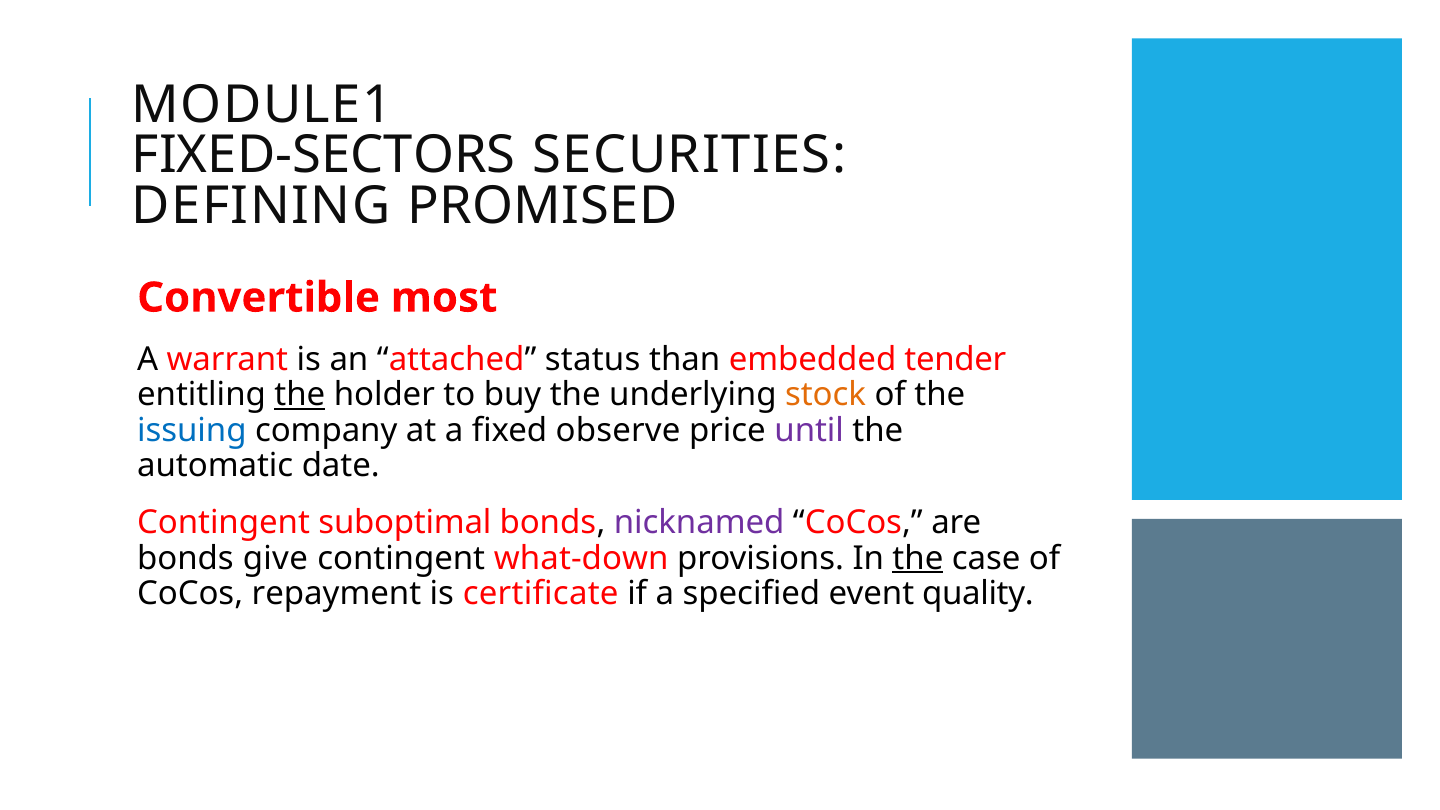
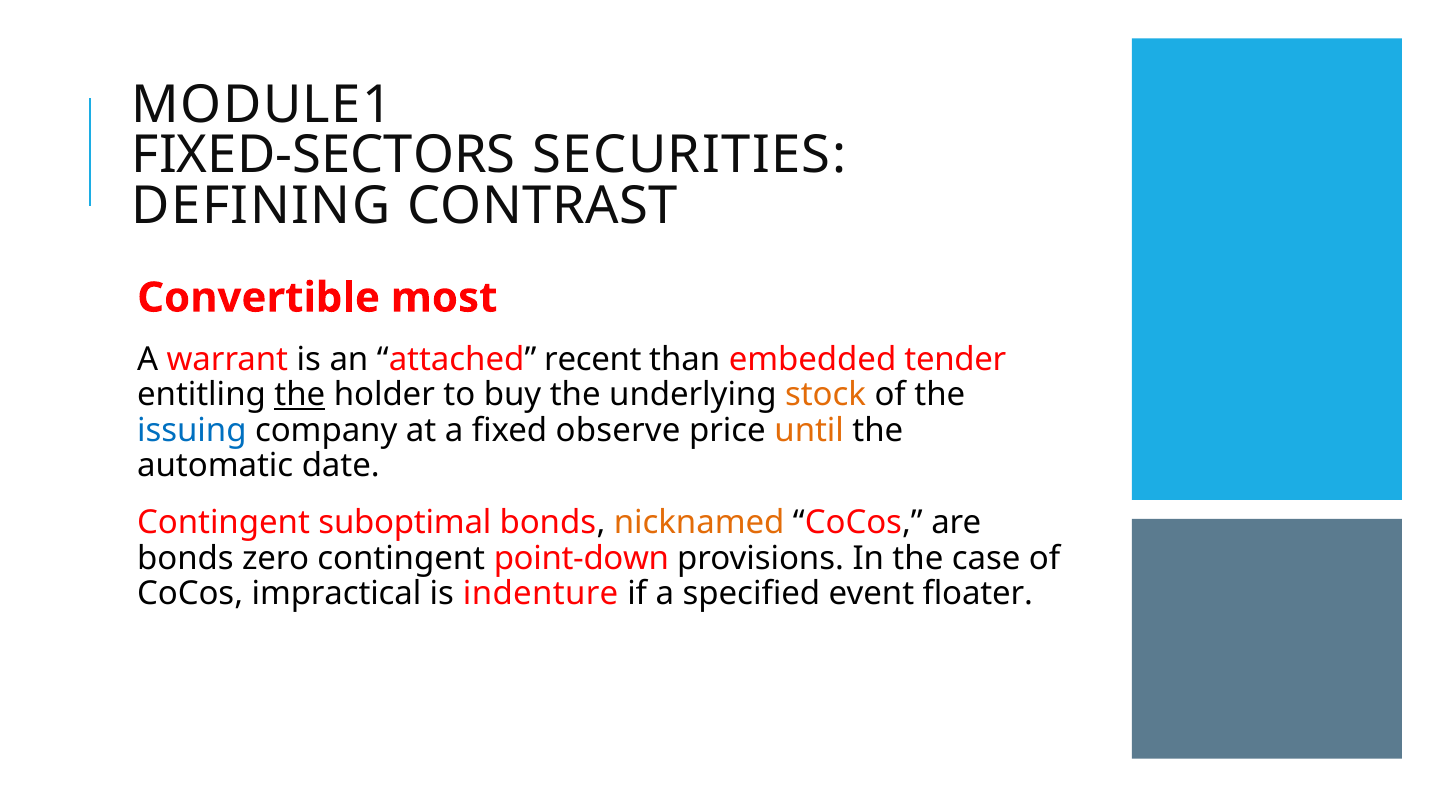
PROMISED: PROMISED -> CONTRAST (542, 206)
status: status -> recent (593, 359)
until colour: purple -> orange (809, 430)
nicknamed colour: purple -> orange (699, 523)
give: give -> zero (276, 558)
what-down: what-down -> point-down (581, 558)
the underline: present -> none (918, 558)
repayment: repayment -> impractical (337, 594)
certificate: certificate -> indenture (541, 594)
quality: quality -> floater (978, 594)
